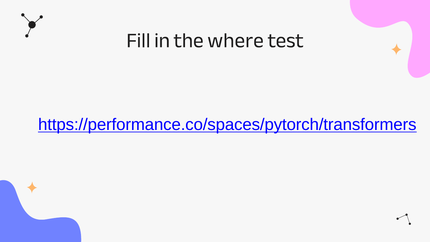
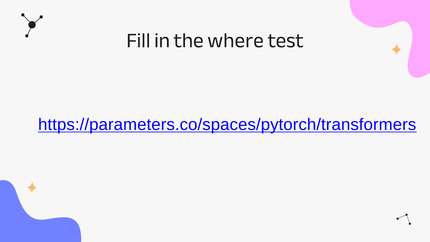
https://performance.co/spaces/pytorch/transformers: https://performance.co/spaces/pytorch/transformers -> https://parameters.co/spaces/pytorch/transformers (227, 125)
